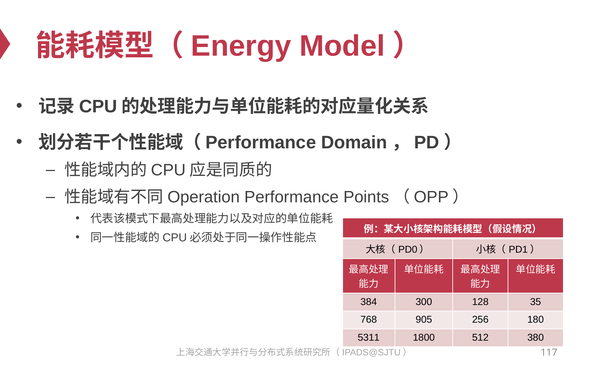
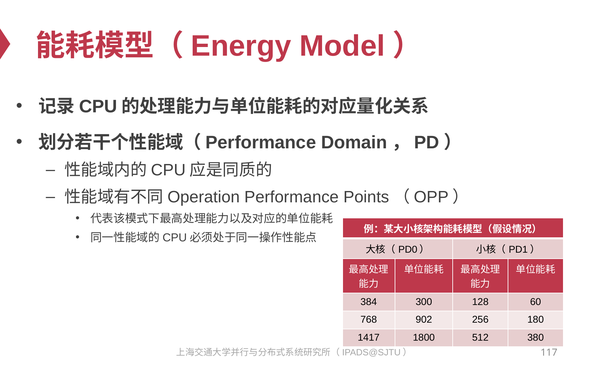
35: 35 -> 60 (536, 302)
905: 905 -> 902 (424, 320)
5311: 5311 -> 1417 (369, 338)
